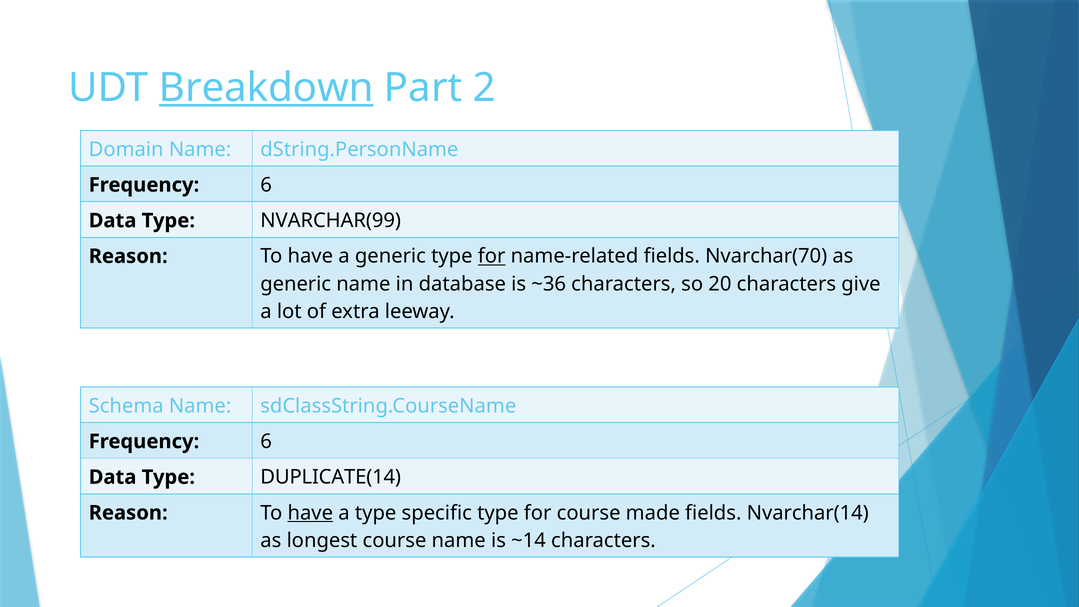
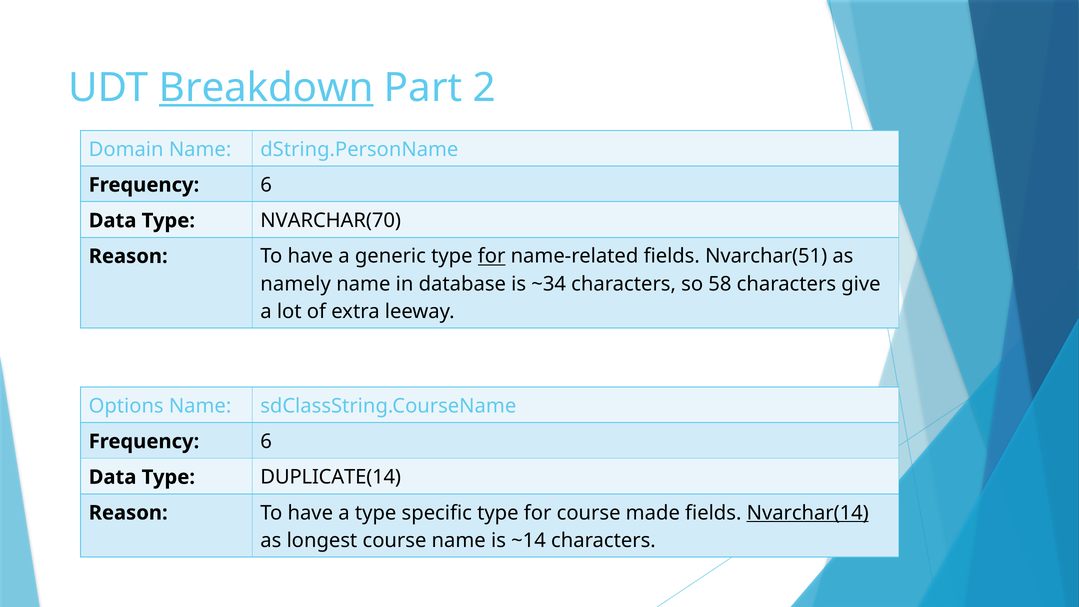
NVARCHAR(99: NVARCHAR(99 -> NVARCHAR(70 (331, 221)
Nvarchar(70: Nvarchar(70 -> Nvarchar(51 (766, 256)
generic: generic -> namely (296, 284)
~36: ~36 -> ~34 (549, 284)
20: 20 -> 58 (720, 284)
Schema: Schema -> Options (126, 406)
have underline: present -> none (310, 513)
Nvarchar(14 underline: none -> present (808, 513)
